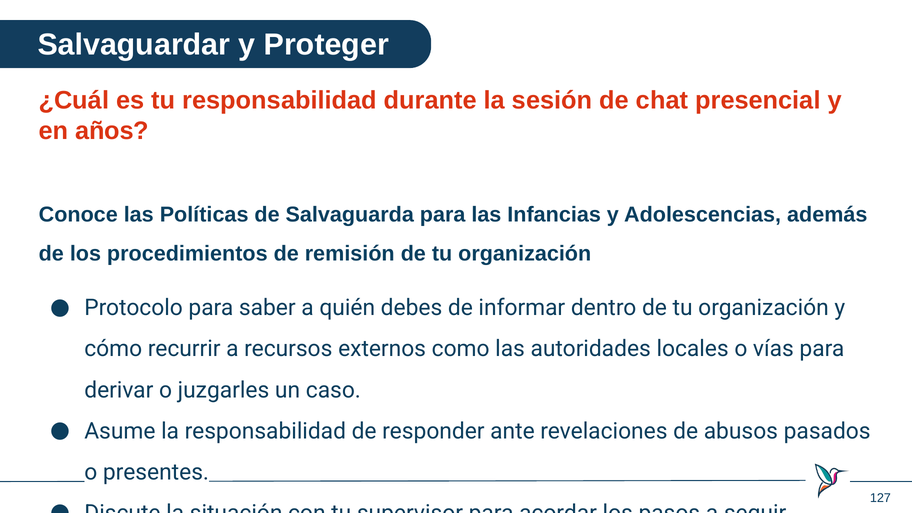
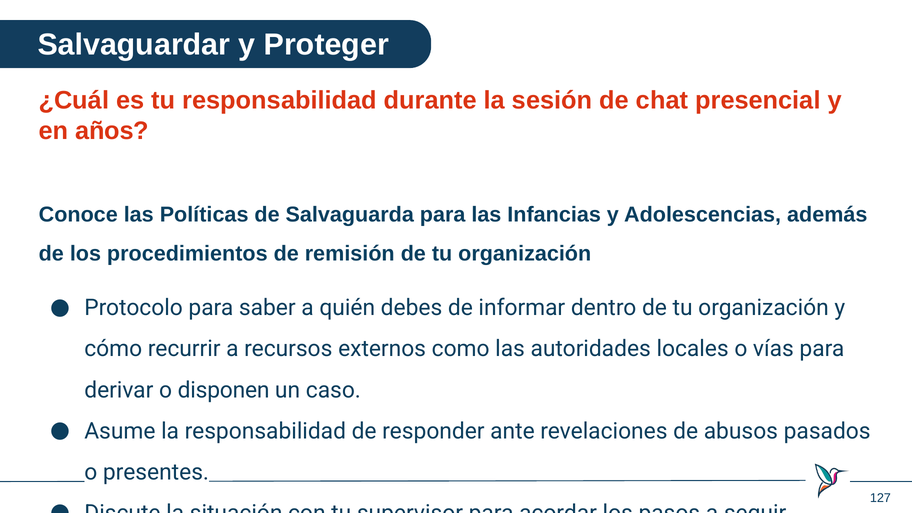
juzgarles: juzgarles -> disponen (224, 390)
